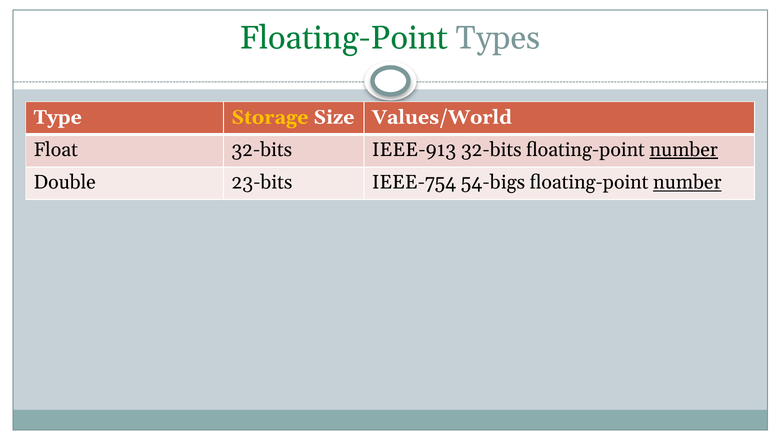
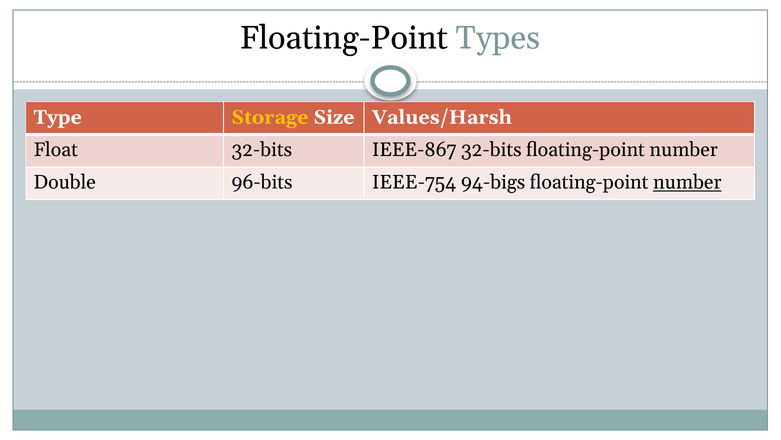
Floating-Point colour: green -> black (344, 38)
Values/World: Values/World -> Values/Harsh (442, 117)
IEEE-913: IEEE-913 -> IEEE-867 (414, 150)
number underline: present -> none (684, 150)
23-bits: 23-bits -> 96-bits (262, 182)
54-bigs: 54-bigs -> 94-bigs (493, 182)
